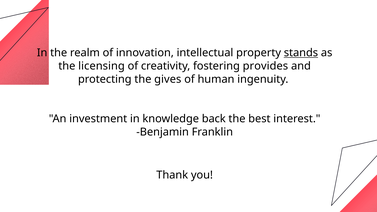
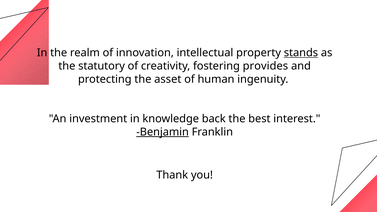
licensing: licensing -> statutory (102, 66)
gives: gives -> asset (168, 79)
Benjamin underline: none -> present (163, 132)
